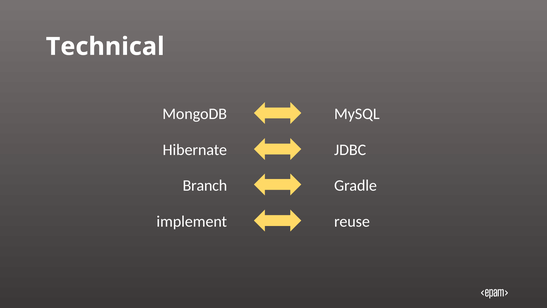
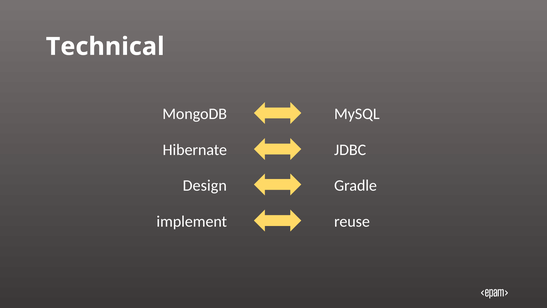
Branch: Branch -> Design (205, 185)
